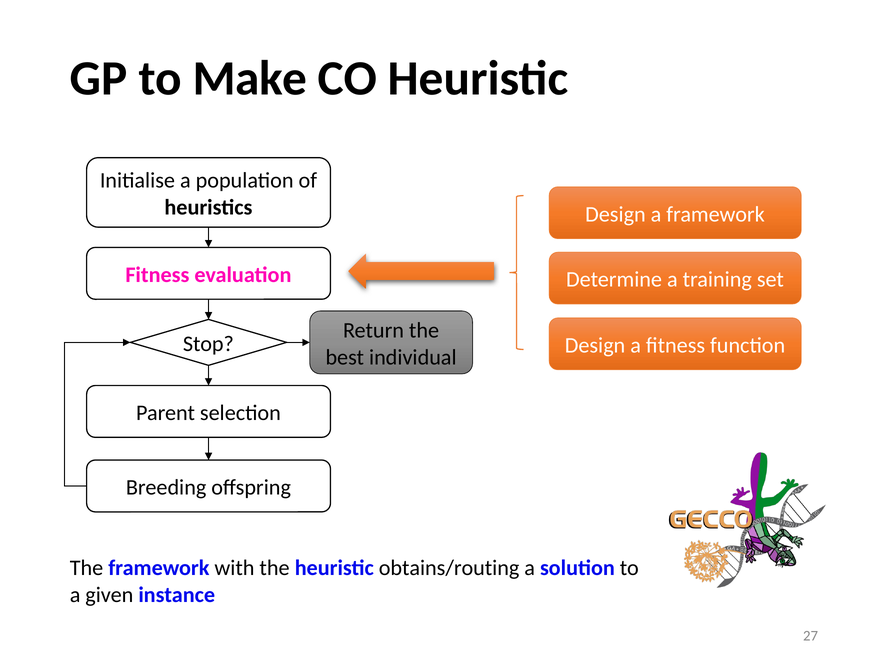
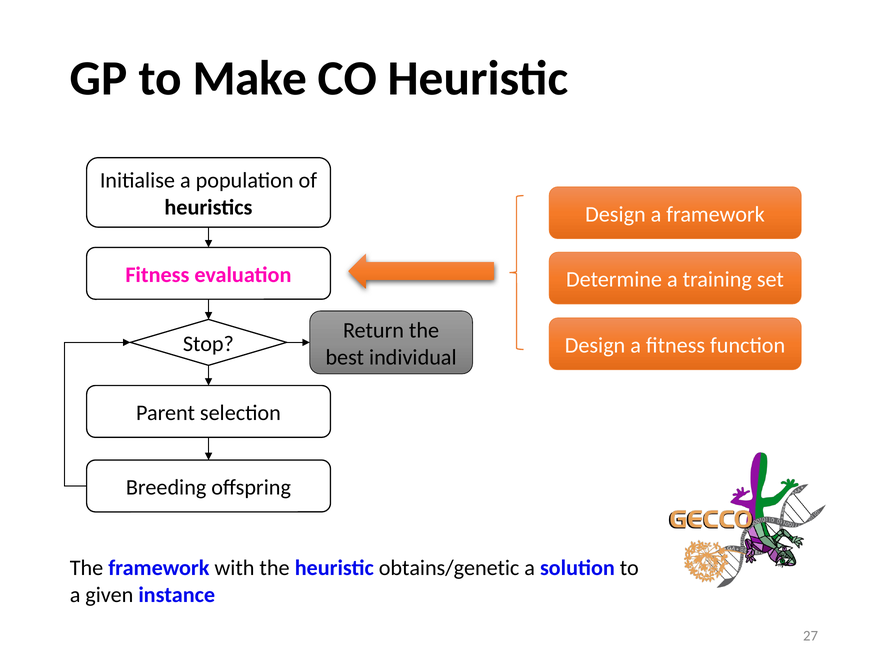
obtains/routing: obtains/routing -> obtains/genetic (449, 568)
